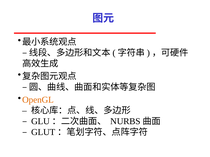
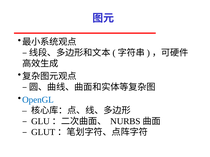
OpenGL colour: orange -> blue (38, 100)
